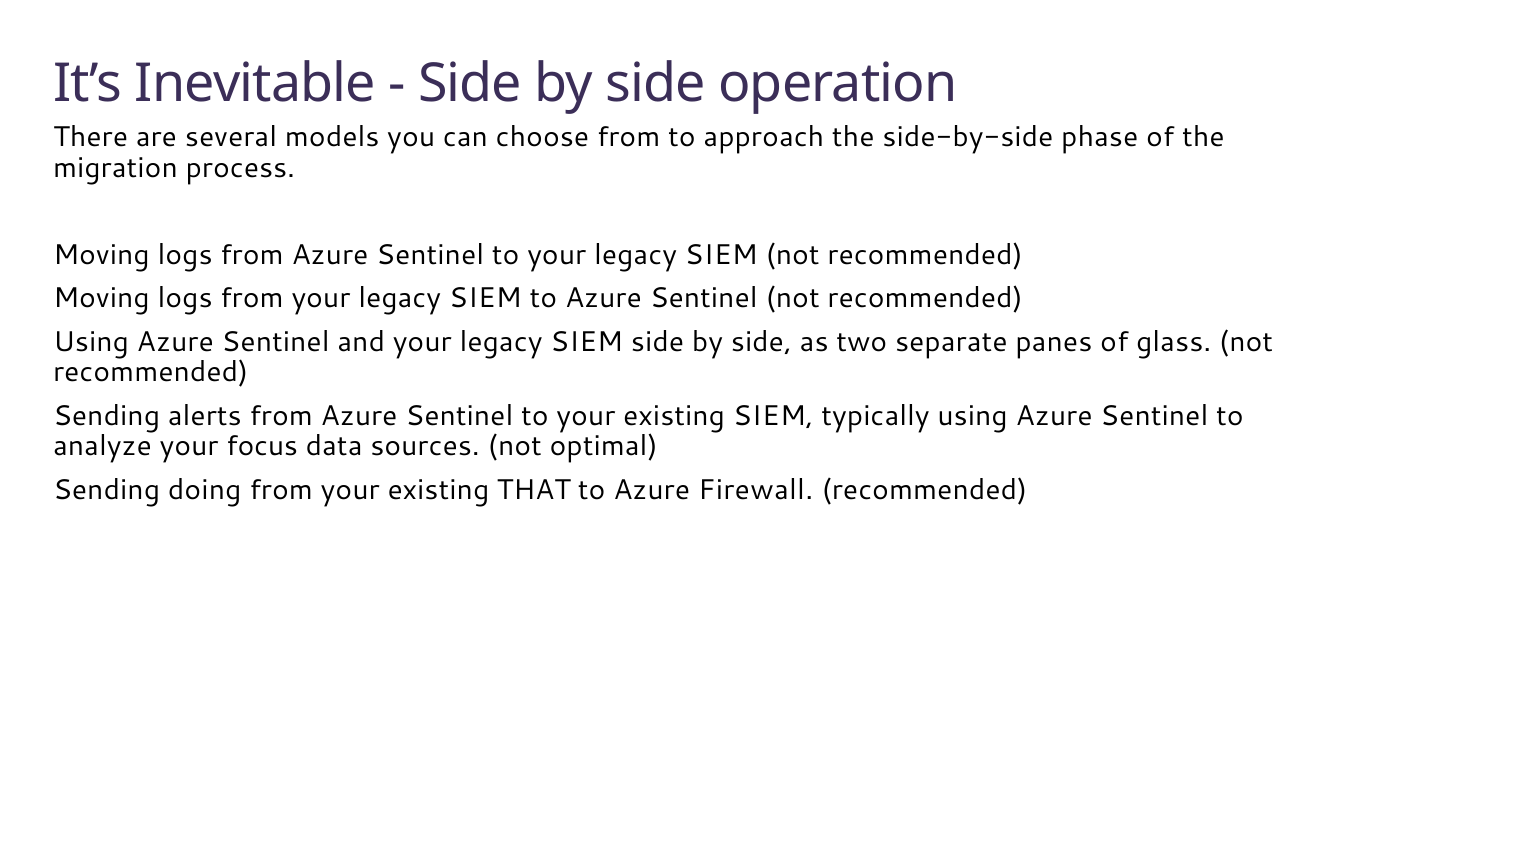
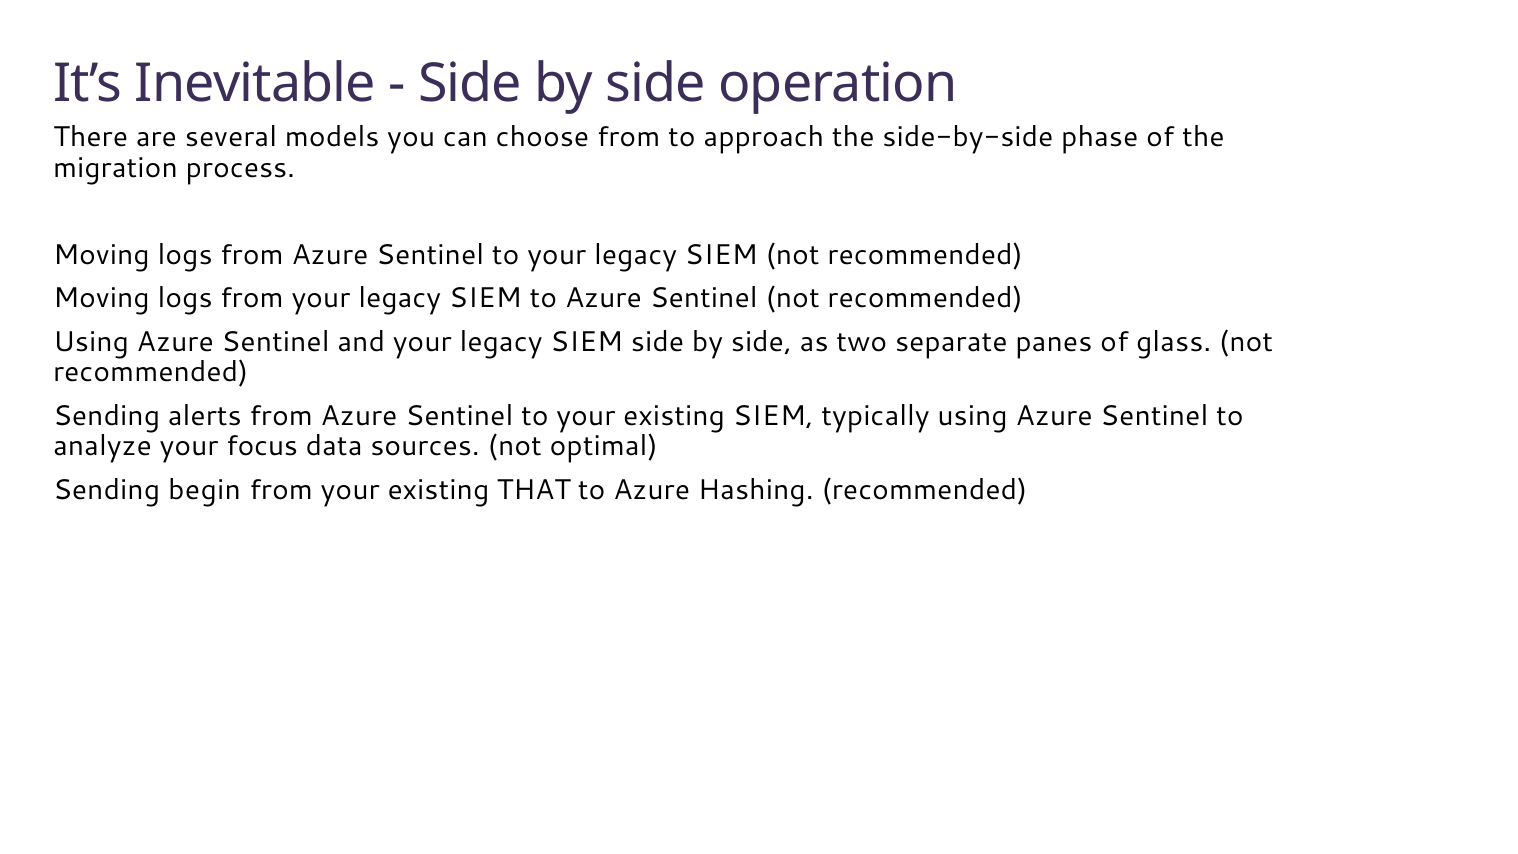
doing: doing -> begin (205, 490)
Firewall: Firewall -> Hashing (756, 490)
